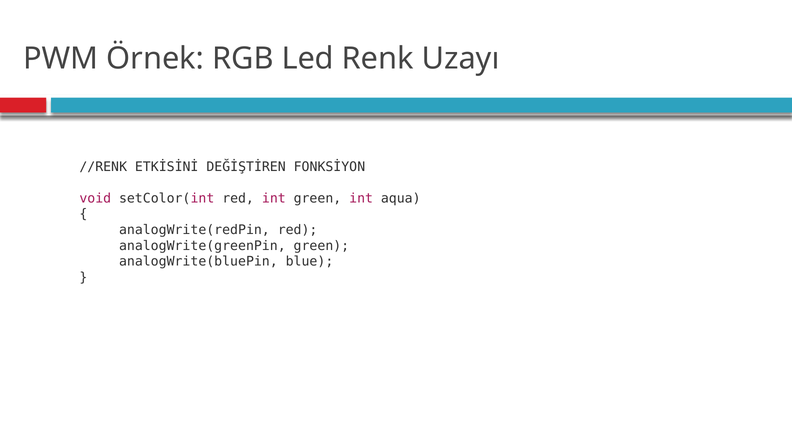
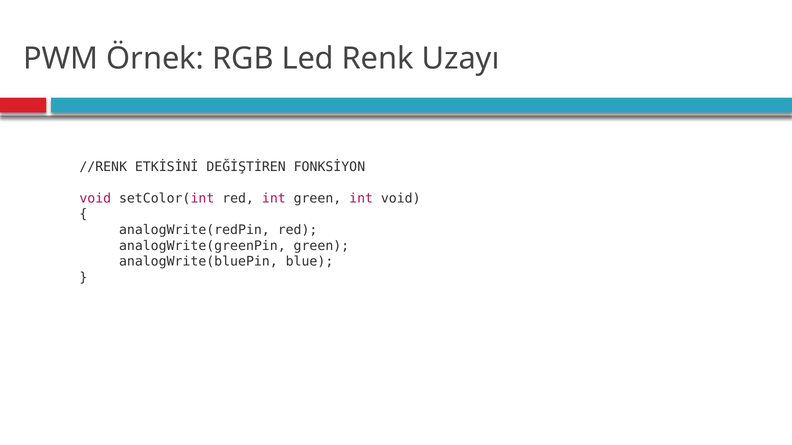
int aqua: aqua -> void (401, 199)
